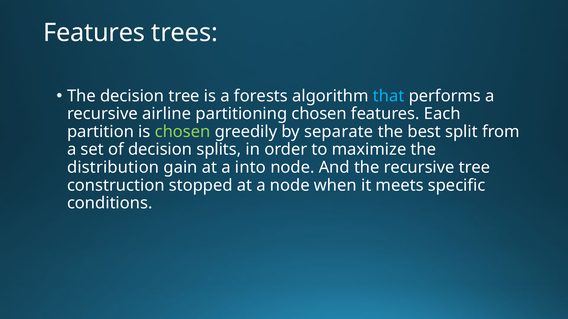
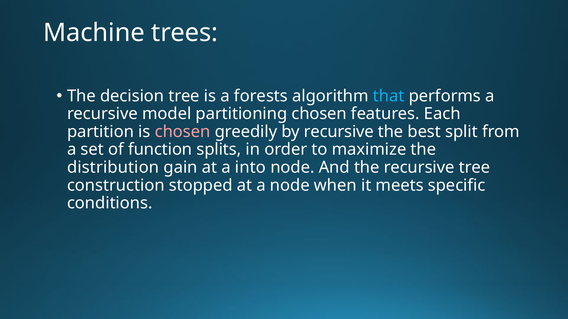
Features: Features -> Machine (94, 33)
airline: airline -> model (167, 114)
chosen colour: light green -> pink (183, 132)
by separate: separate -> recursive (339, 132)
of decision: decision -> function (160, 150)
